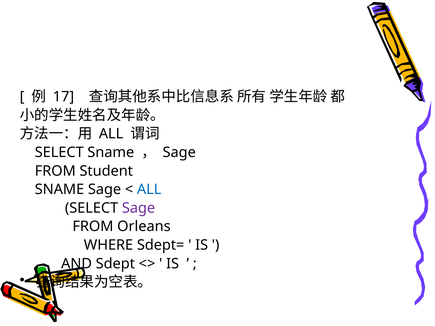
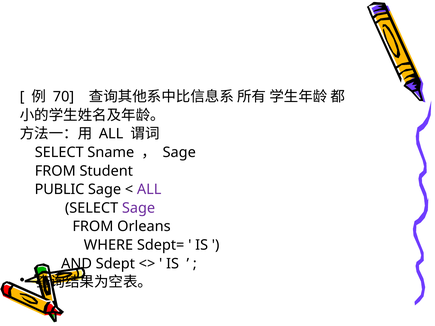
17: 17 -> 70 (63, 97)
SNAME: SNAME -> PUBLIC (60, 190)
ALL colour: blue -> purple (149, 190)
